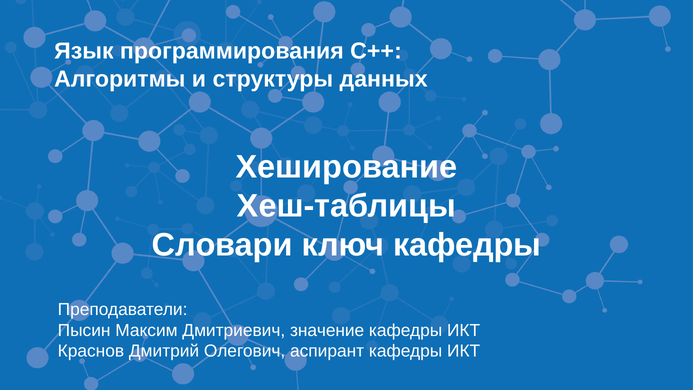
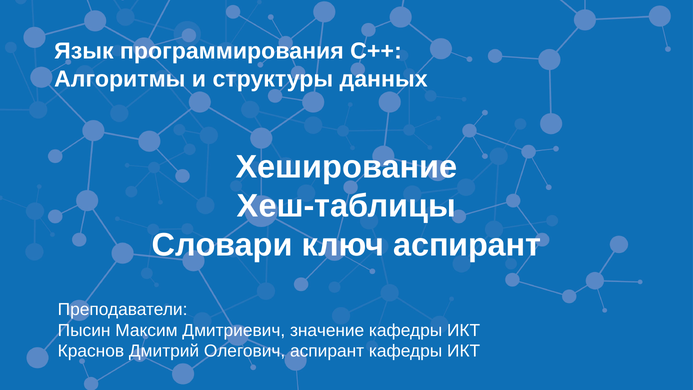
ключ кафедры: кафедры -> аспирант (467, 245)
